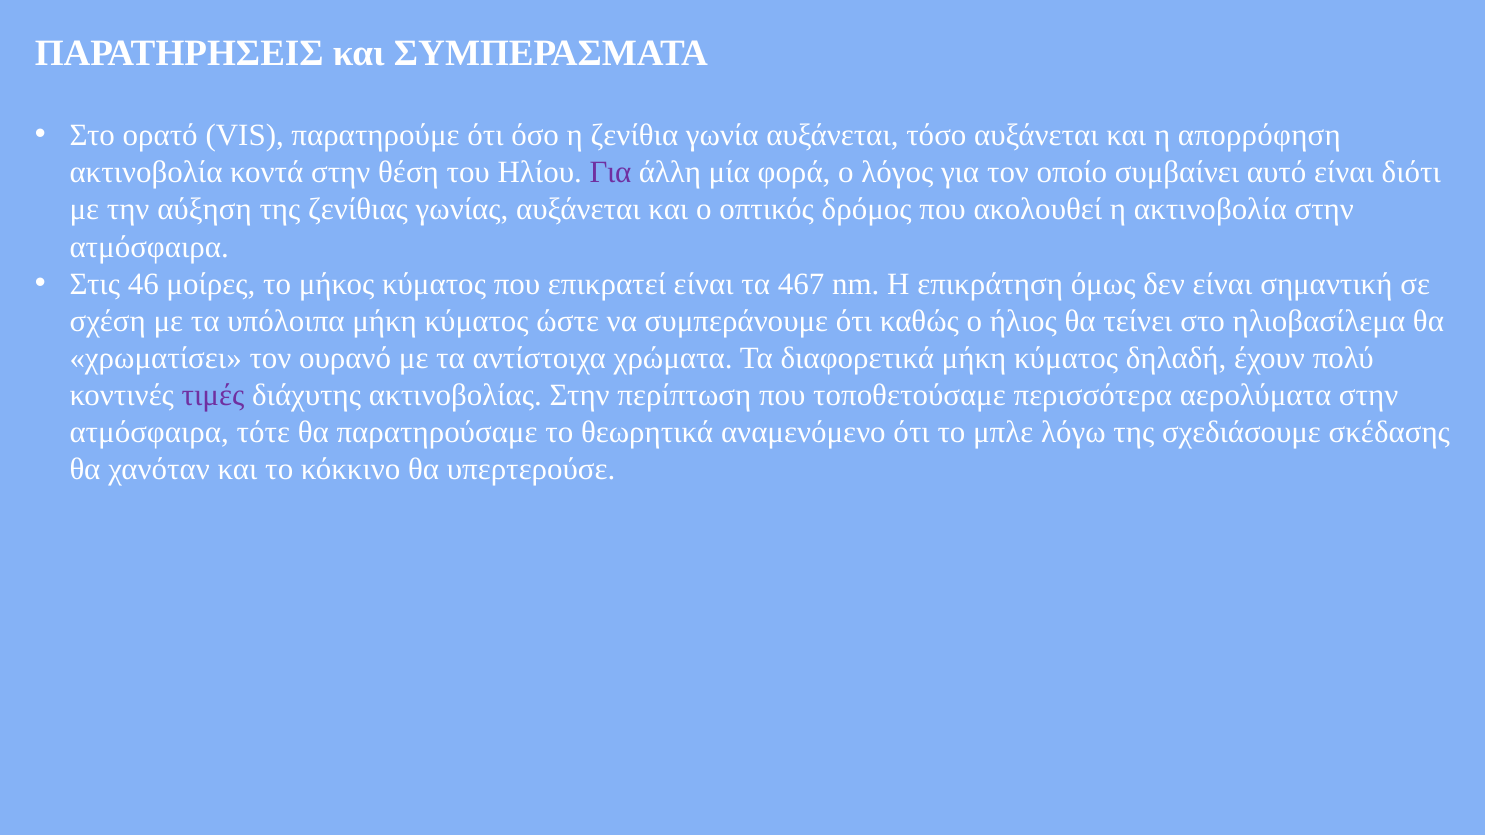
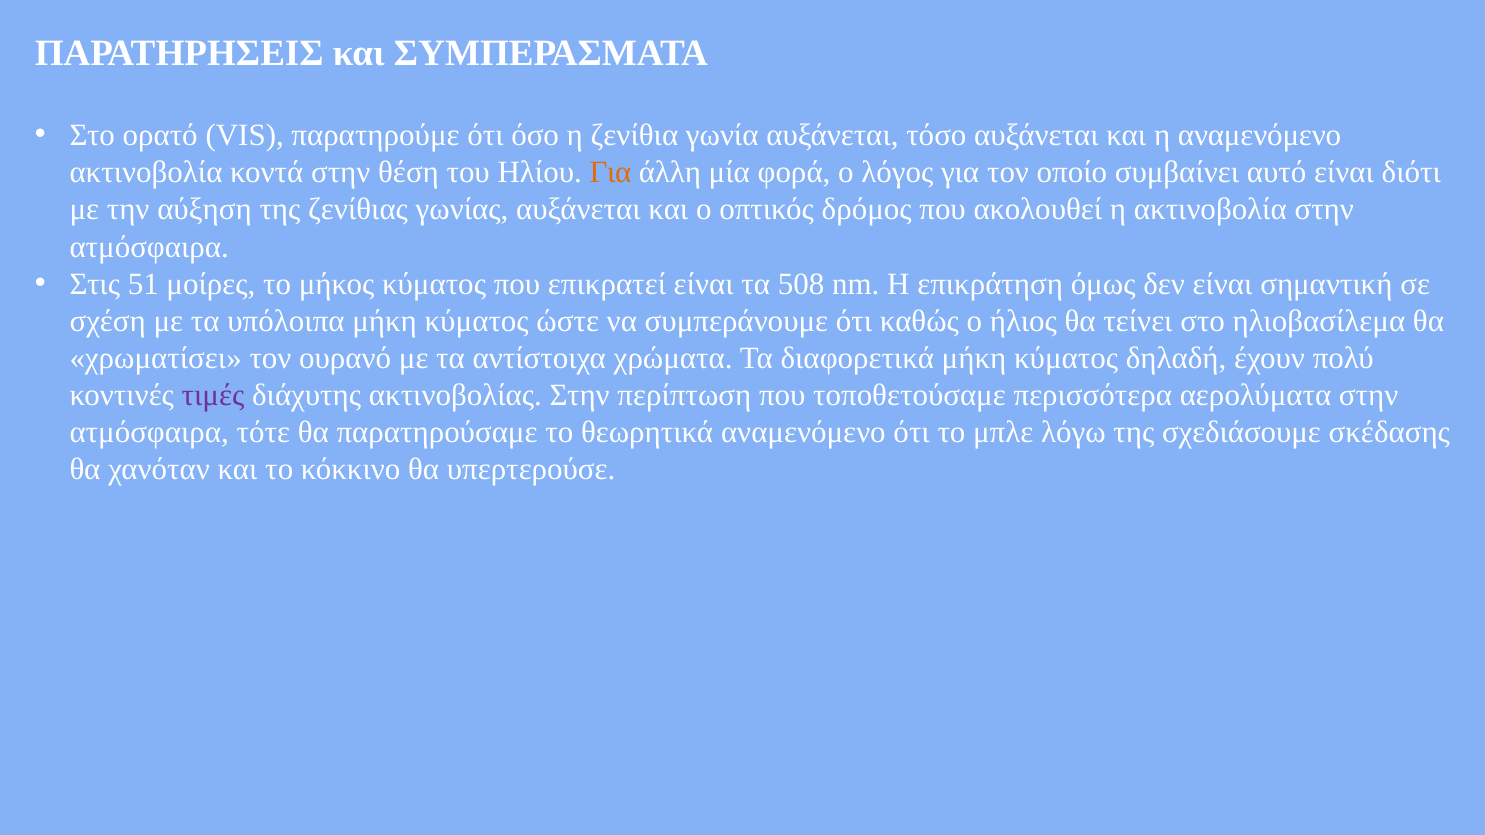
η απορρόφηση: απορρόφηση -> αναμενόμενο (1260, 135)
Για colour: purple -> orange (610, 173)
46: 46 -> 51 (143, 284)
467: 467 -> 508 (801, 284)
